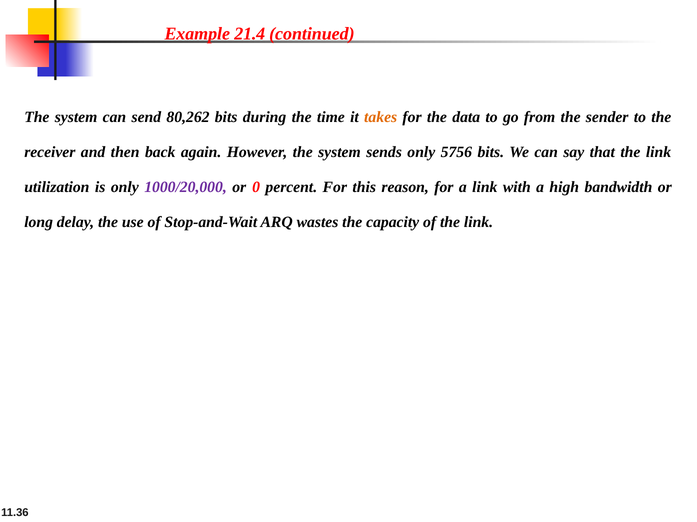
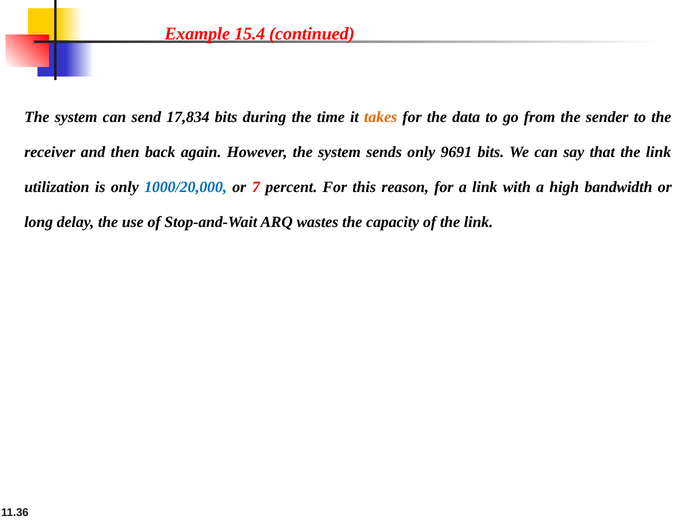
21.4: 21.4 -> 15.4 (250, 34)
80,262: 80,262 -> 17,834 (188, 117)
5756: 5756 -> 9691 (456, 152)
1000/20,000 colour: purple -> blue (186, 188)
0: 0 -> 7 (256, 188)
